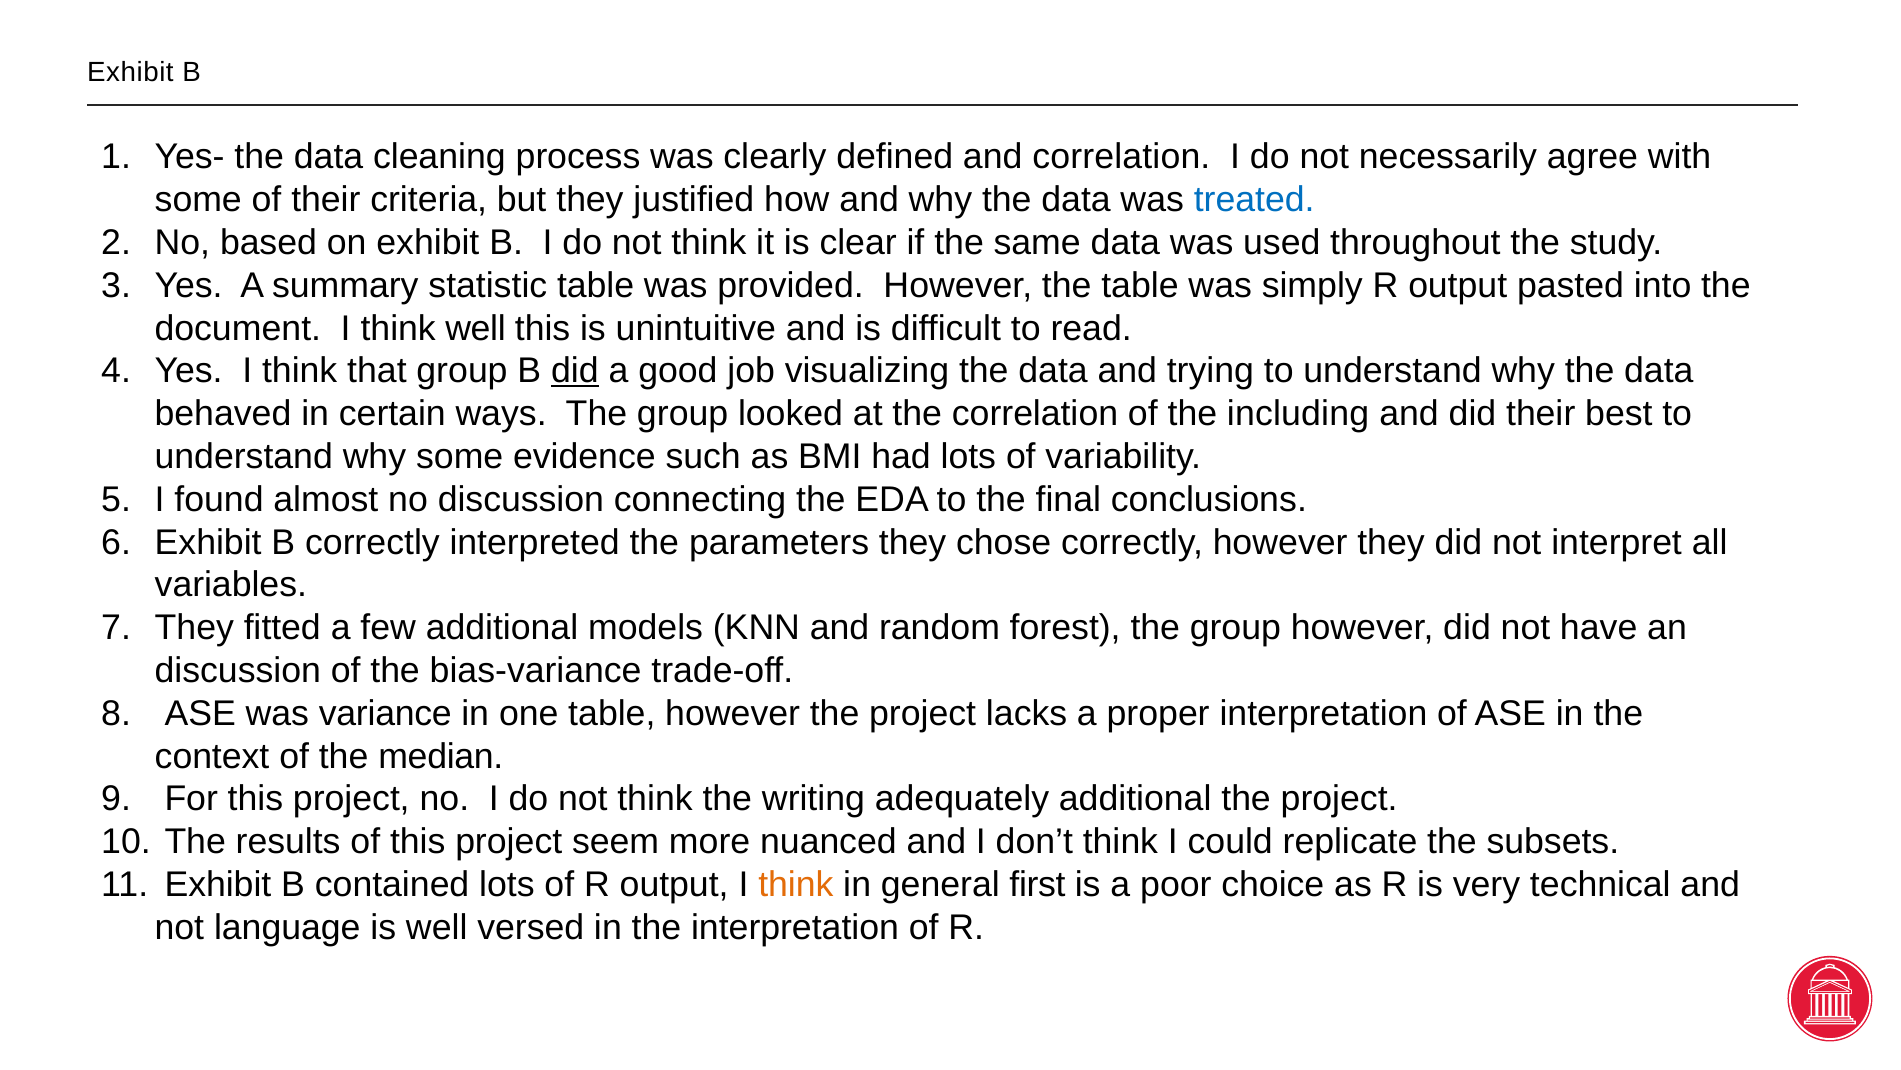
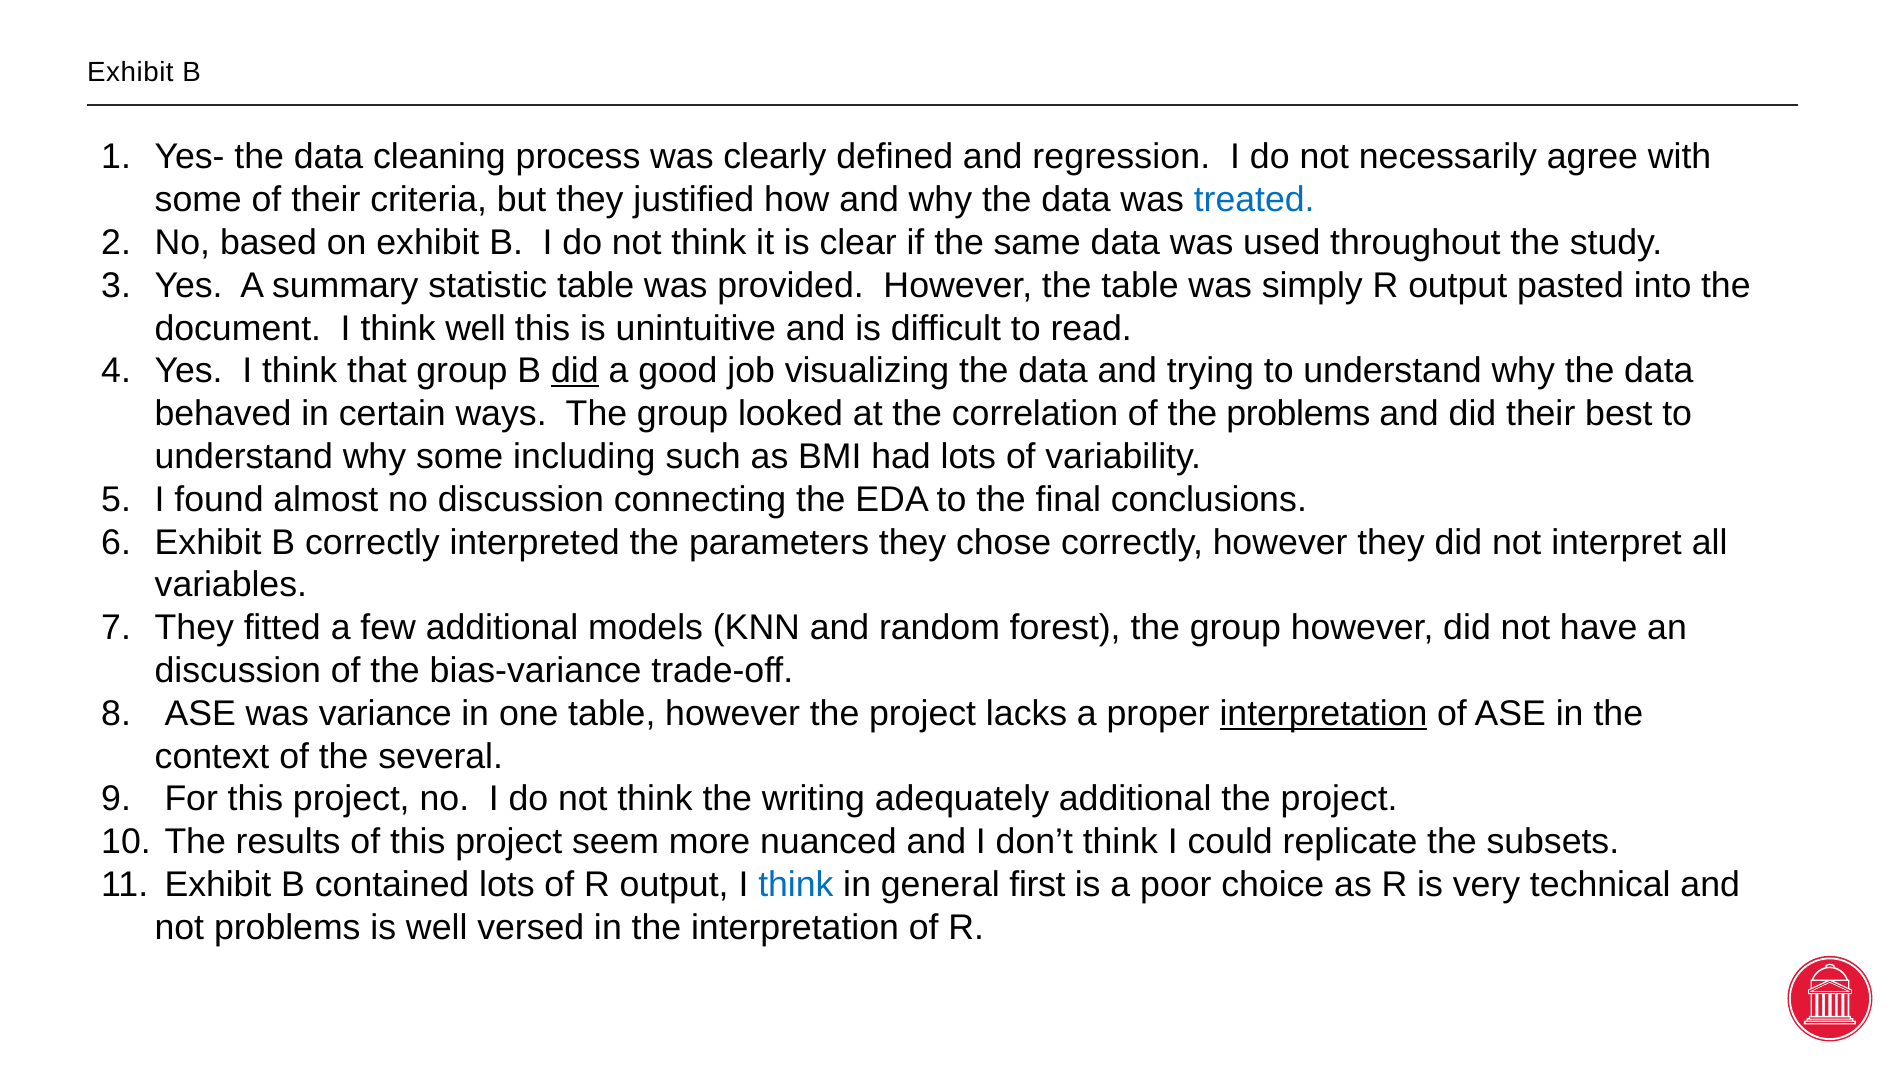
and correlation: correlation -> regression (1121, 157)
the including: including -> problems (1298, 414)
evidence: evidence -> including (584, 456)
interpretation underline: none -> present (1323, 713)
median: median -> several (441, 756)
think colour: orange -> blue (796, 884)
not language: language -> problems (287, 927)
